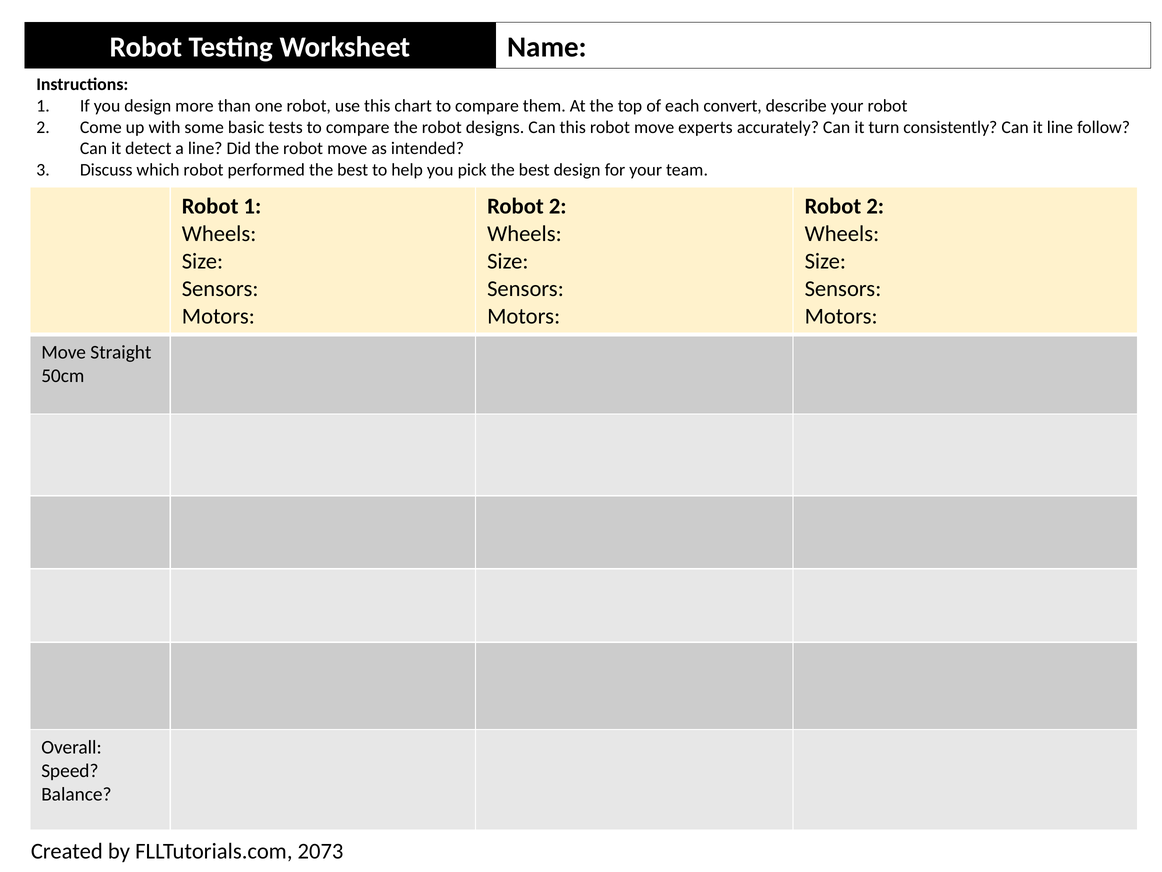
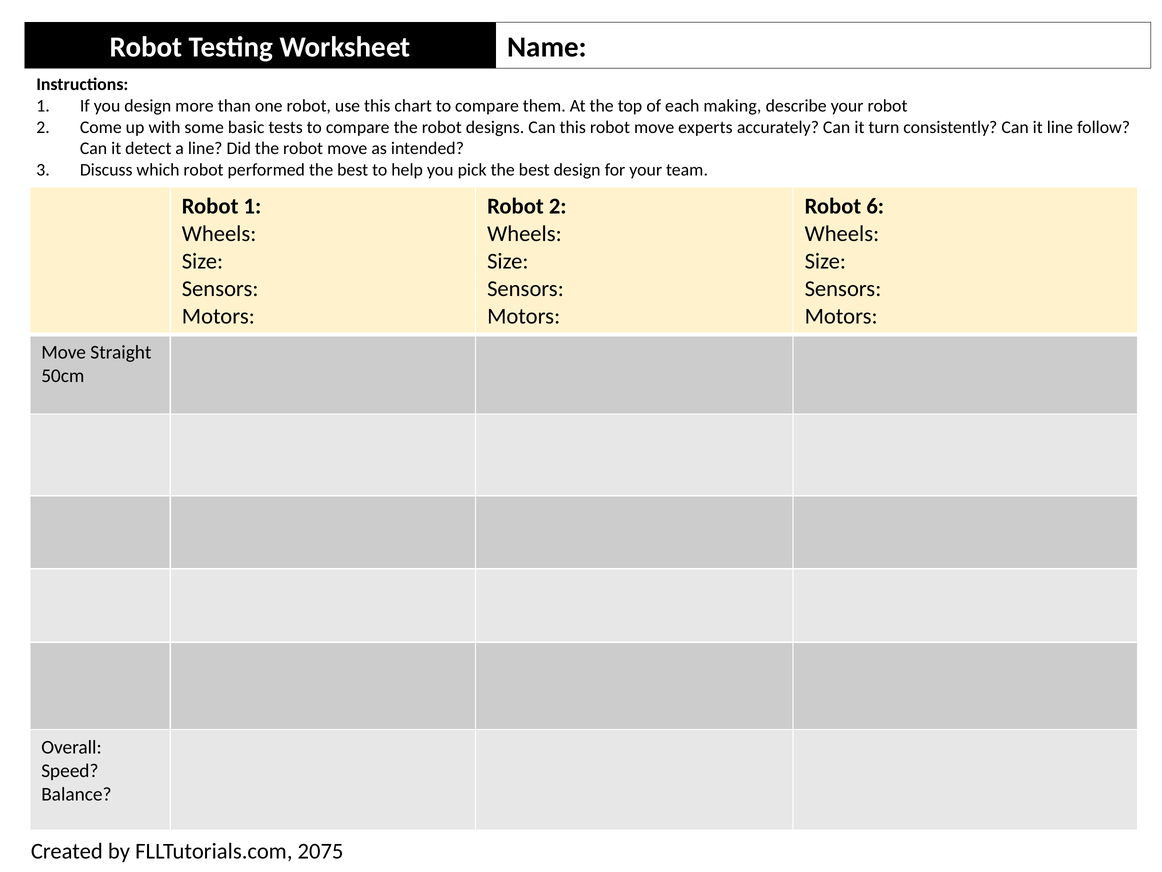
convert: convert -> making (732, 106)
2: 2 -> 6 (875, 206)
2073: 2073 -> 2075 (321, 851)
